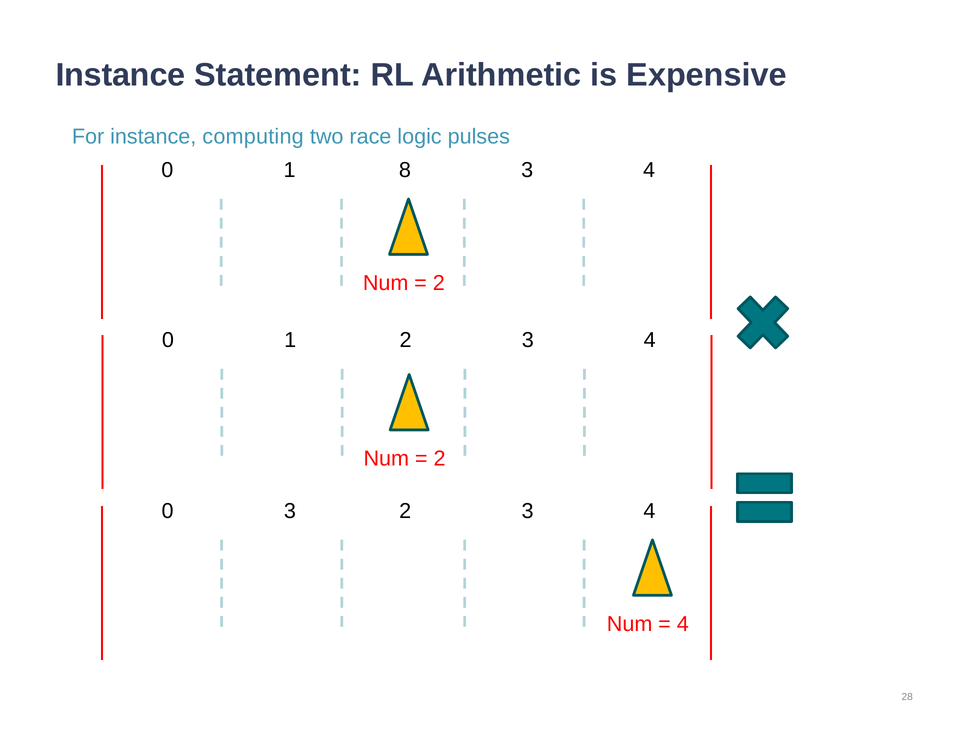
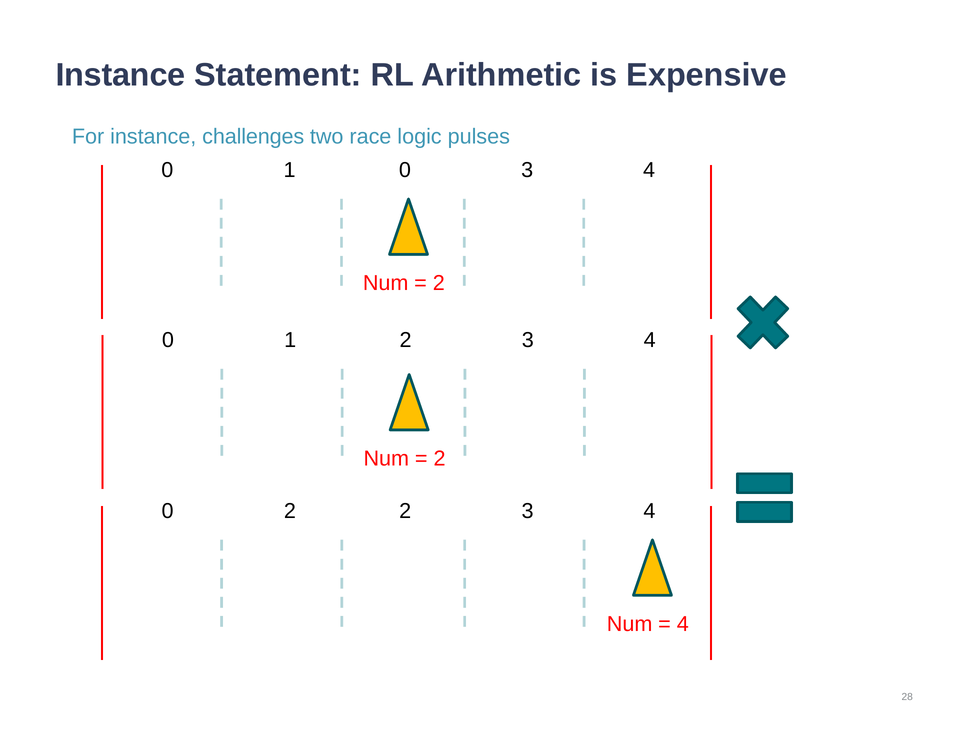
computing: computing -> challenges (253, 137)
1 8: 8 -> 0 (405, 170)
0 3: 3 -> 2 (290, 511)
